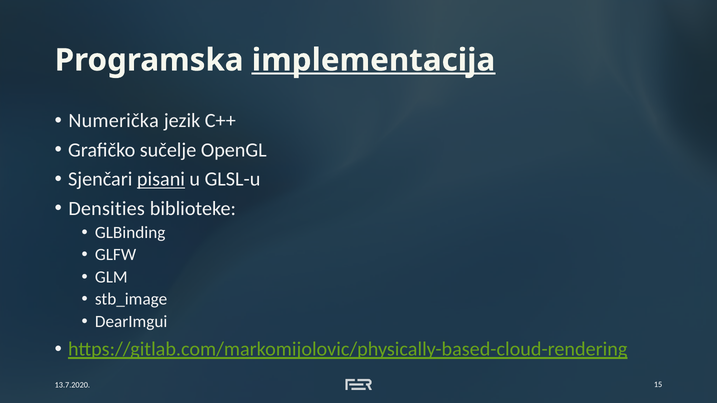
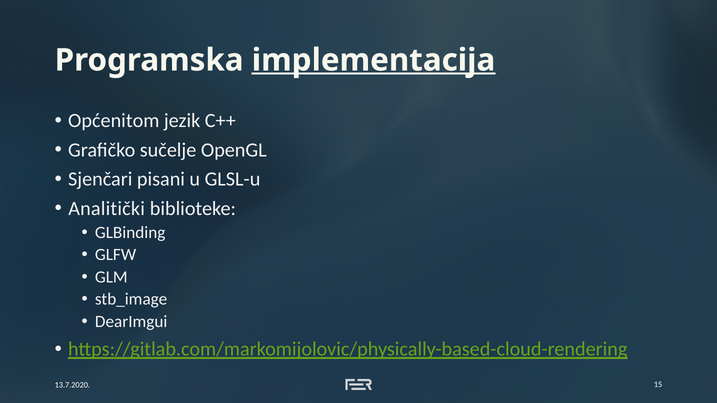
Numerička: Numerička -> Općenitom (114, 121)
pisani underline: present -> none (161, 179)
Densities: Densities -> Analitički (107, 209)
